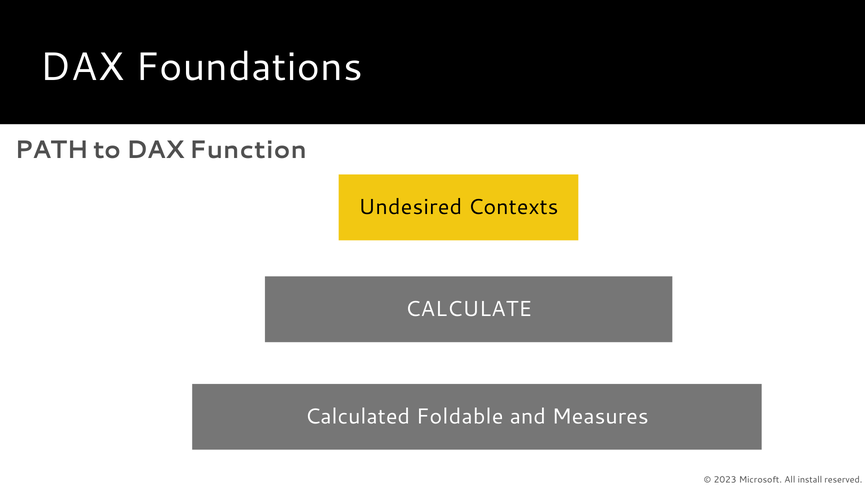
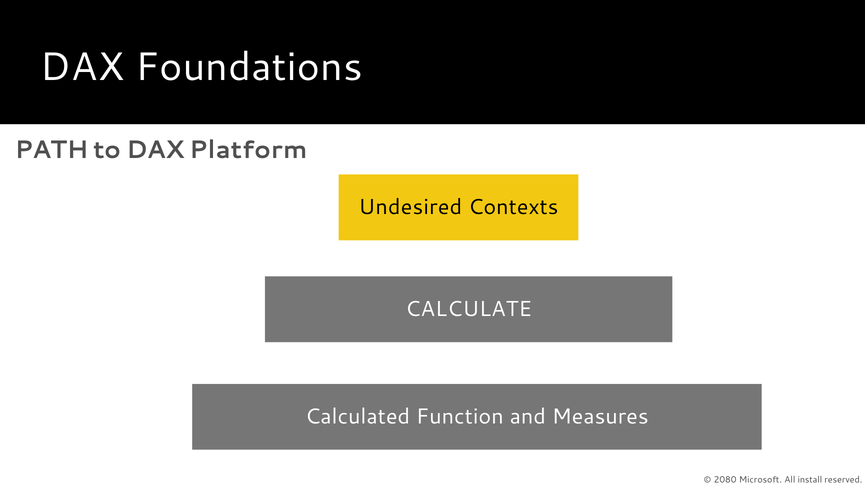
Function: Function -> Platform (248, 150)
Foldable: Foldable -> Function (460, 416)
2023: 2023 -> 2080 (725, 479)
